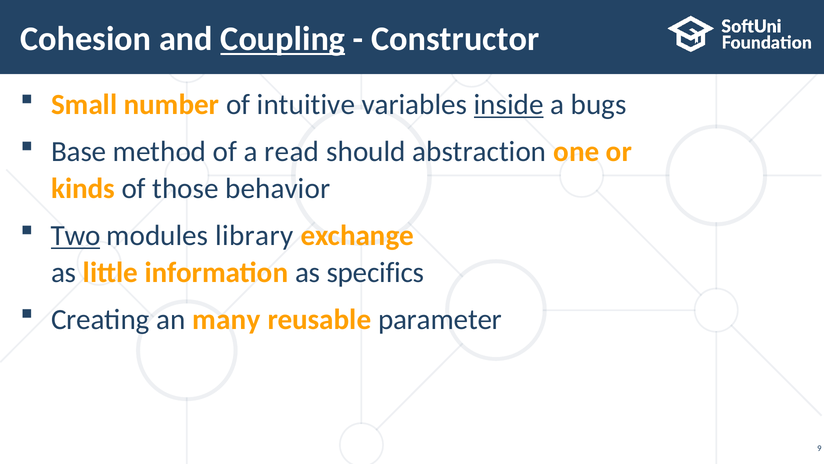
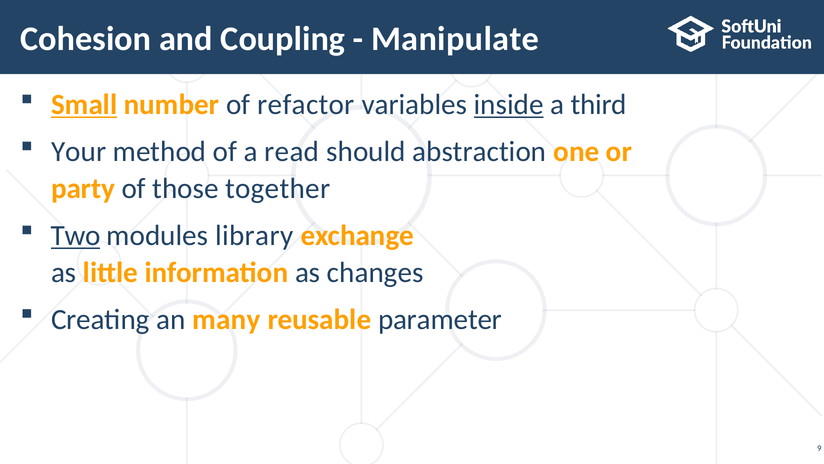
Coupling underline: present -> none (283, 39)
Constructor: Constructor -> Manipulate (455, 39)
Small underline: none -> present (84, 105)
intuitive: intuitive -> refactor (306, 105)
bugs: bugs -> third (599, 105)
Base: Base -> Your (79, 152)
kinds: kinds -> party (83, 188)
behavior: behavior -> together (278, 188)
specifics: specifics -> changes (375, 272)
